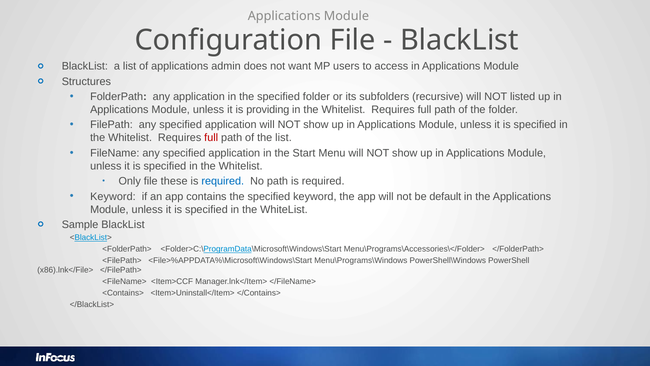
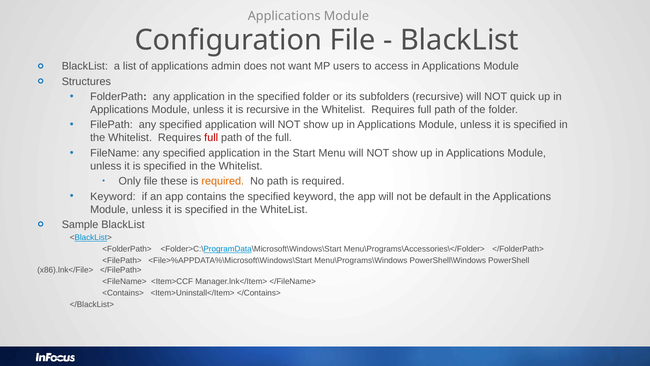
listed: listed -> quick (523, 97)
is providing: providing -> recursive (268, 110)
the list: list -> full (284, 138)
required colour: blue -> orange (223, 181)
